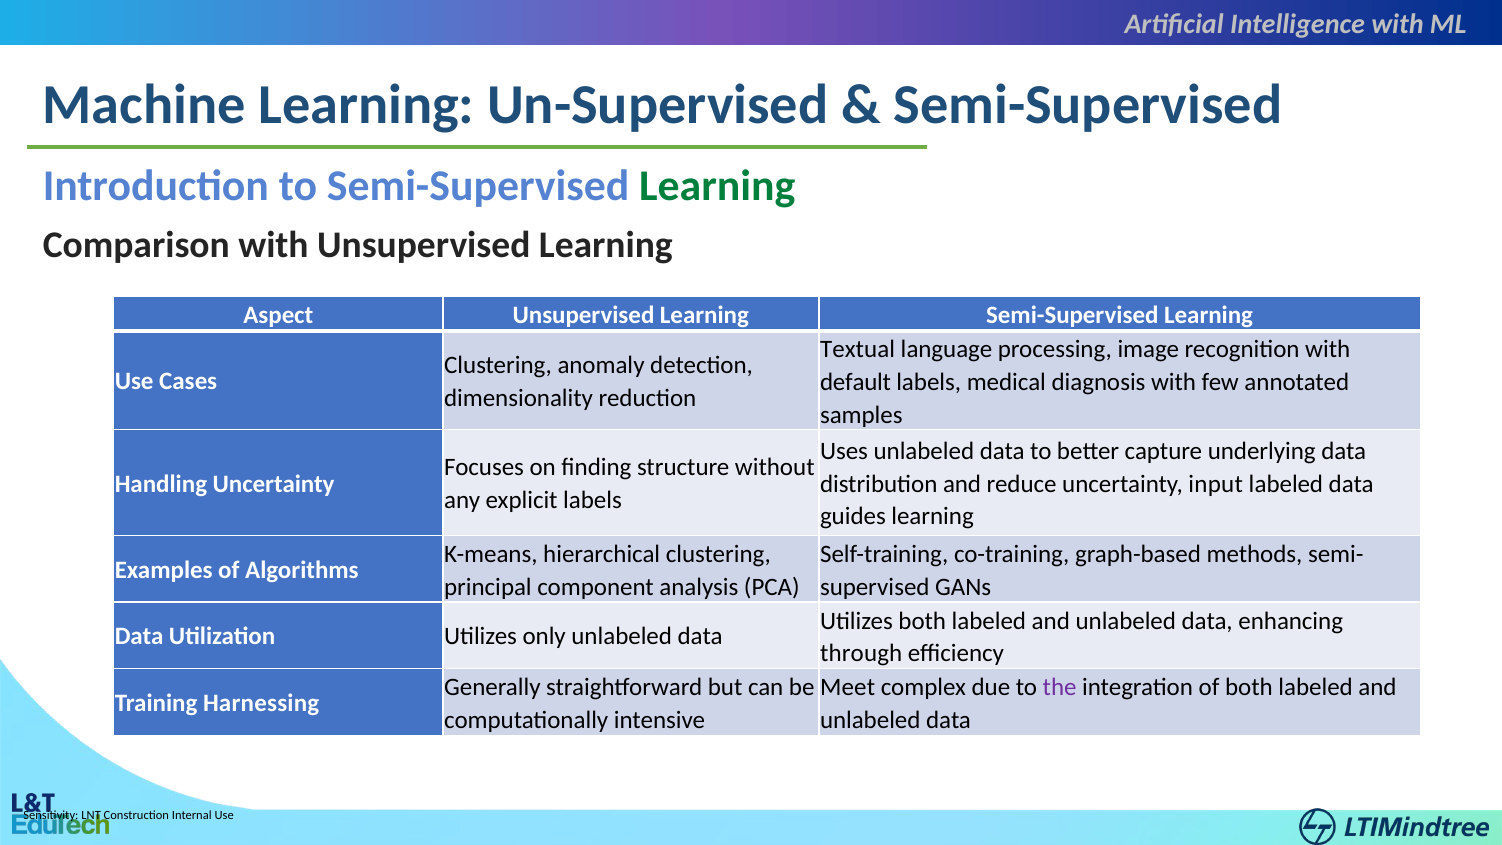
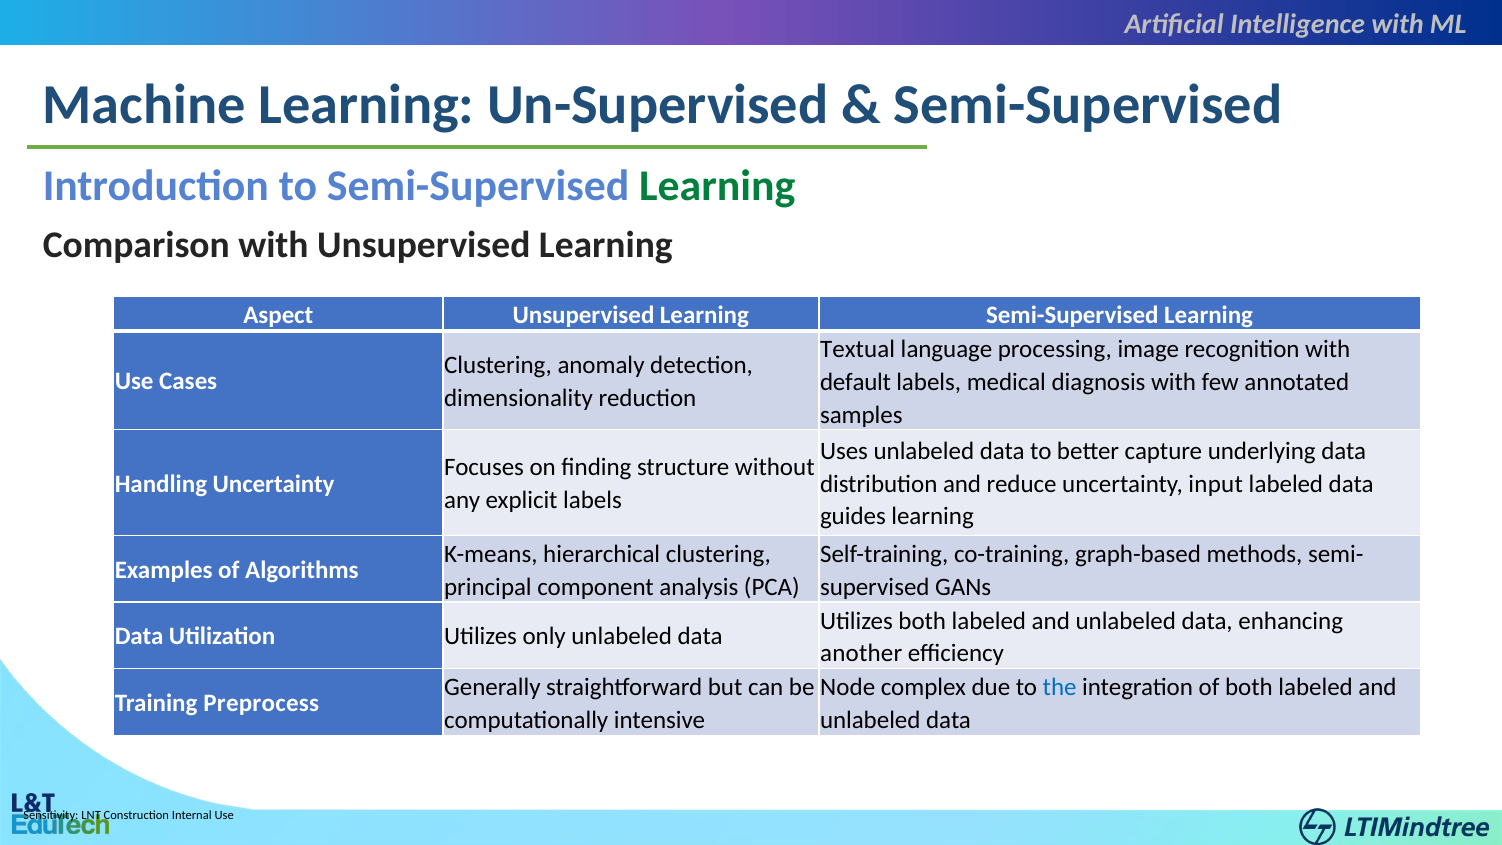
through: through -> another (861, 653)
Meet: Meet -> Node (848, 687)
the colour: purple -> blue (1060, 687)
Harnessing: Harnessing -> Preprocess (261, 703)
